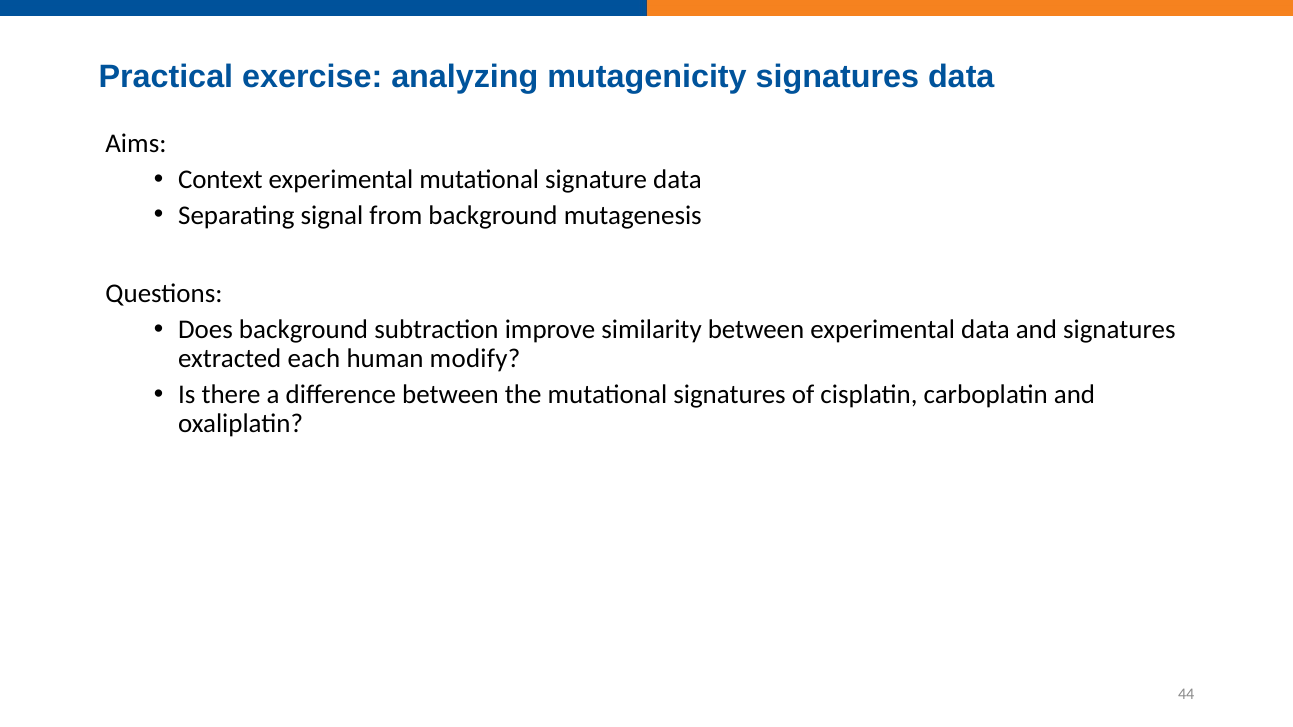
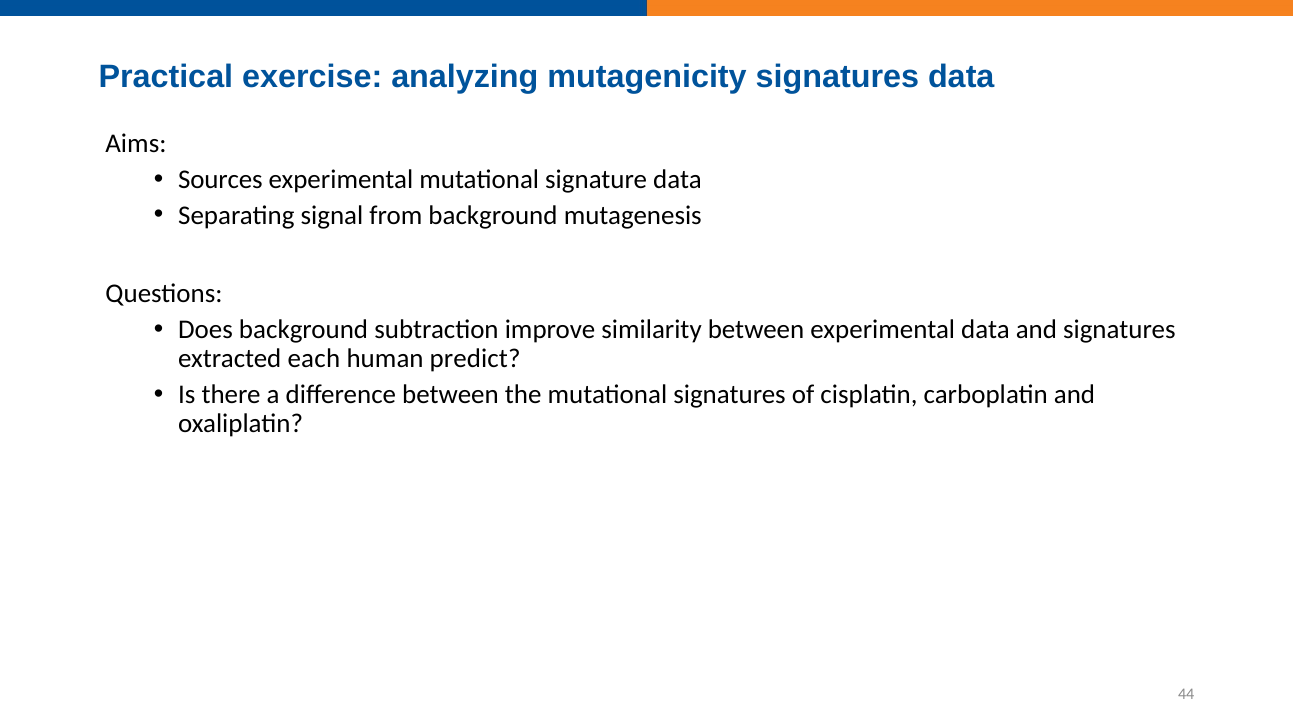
Context: Context -> Sources (220, 179)
modify: modify -> predict (475, 359)
